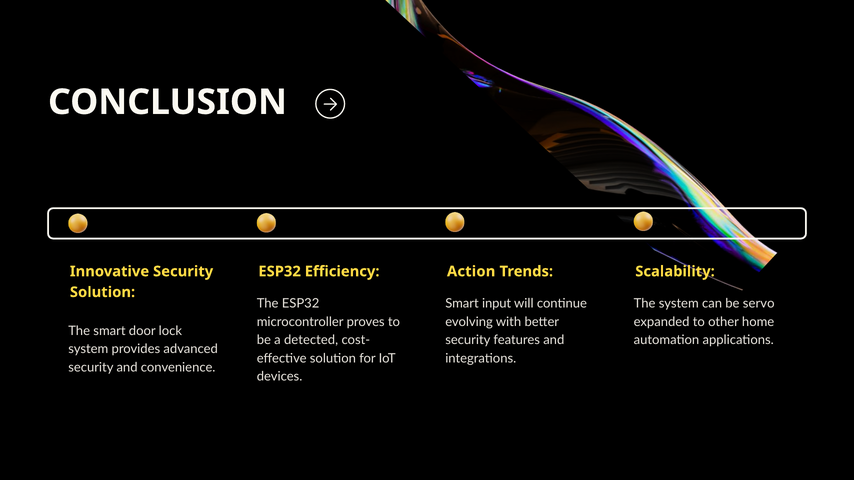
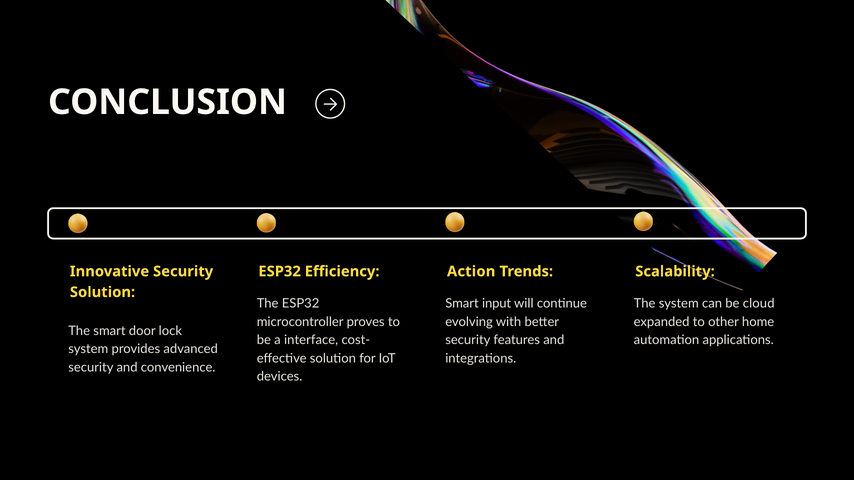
servo: servo -> cloud (759, 304)
detected: detected -> interface (311, 340)
